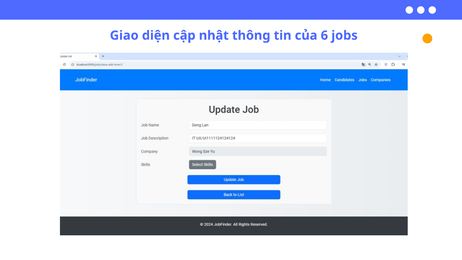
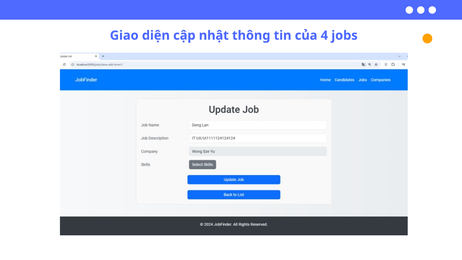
6: 6 -> 4 (324, 35)
